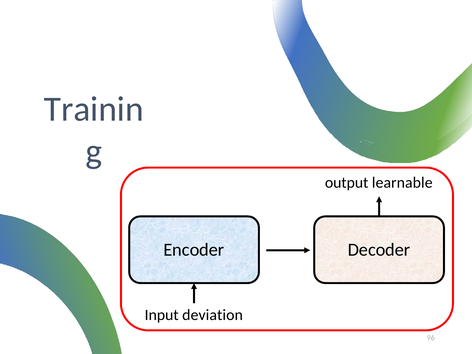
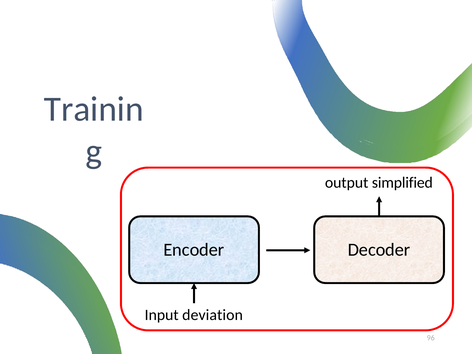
learnable: learnable -> simplified (402, 183)
